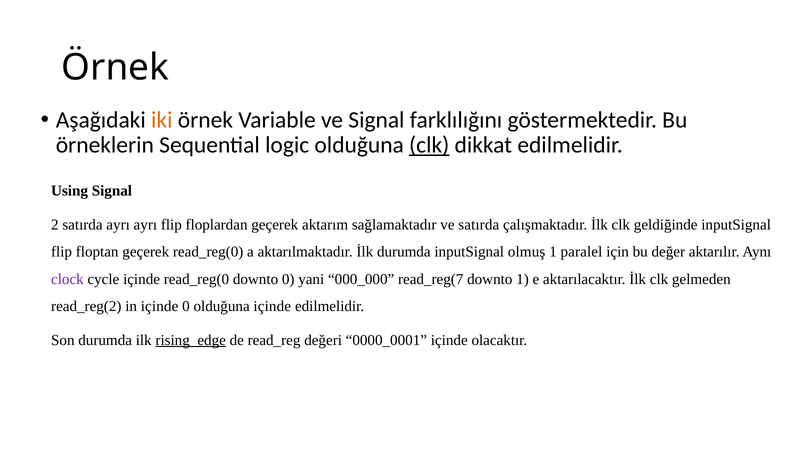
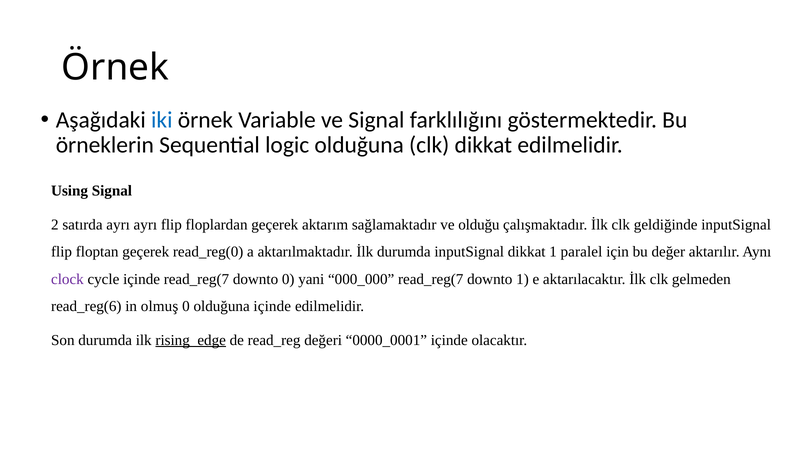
iki colour: orange -> blue (162, 120)
clk underline: present -> none (429, 145)
ve satırda: satırda -> olduğu (479, 225)
inputSignal olmuş: olmuş -> dikkat (527, 252)
içinde read_reg(0: read_reg(0 -> read_reg(7 (196, 279)
read_reg(2: read_reg(2 -> read_reg(6 (86, 307)
in içinde: içinde -> olmuş (160, 307)
